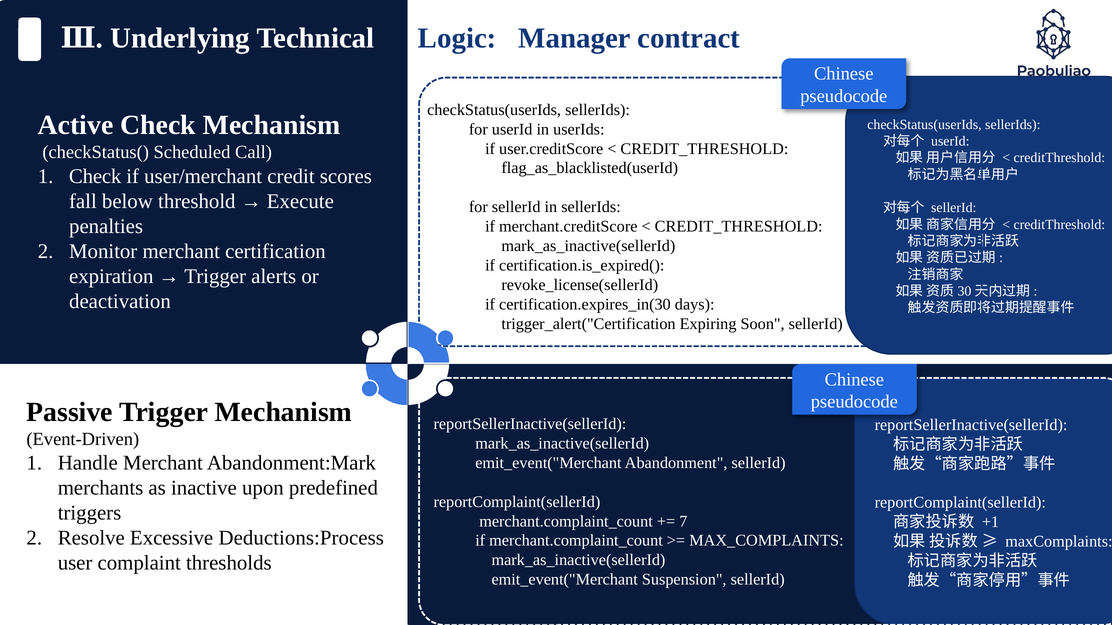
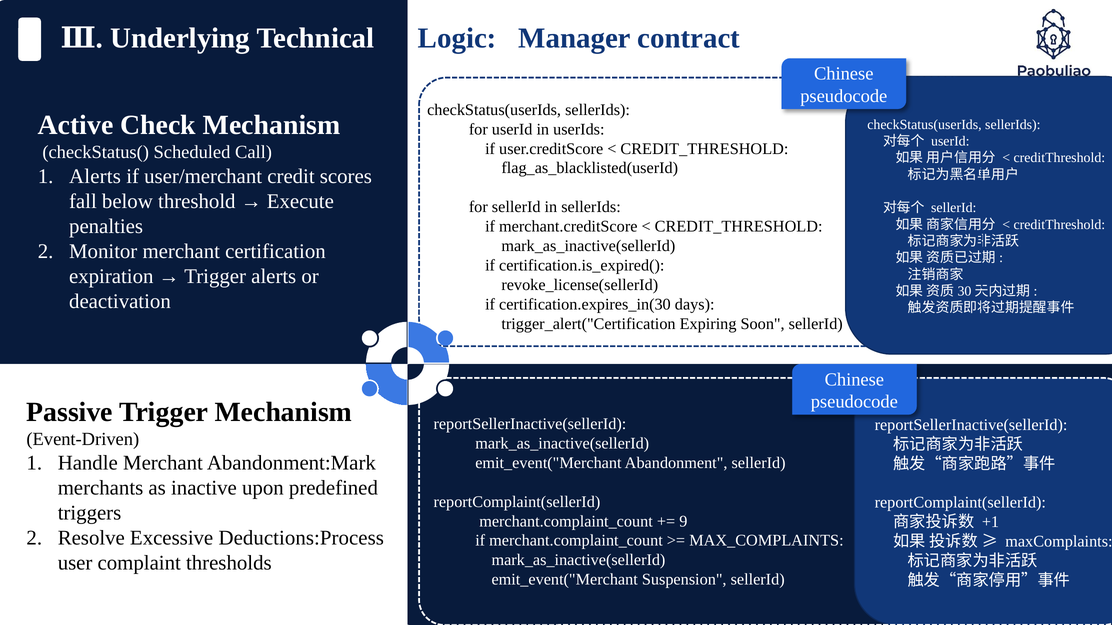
1 Check: Check -> Alerts (95, 176)
7: 7 -> 9 (683, 522)
